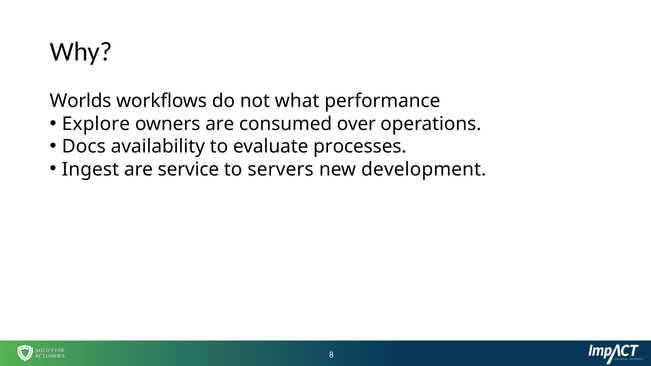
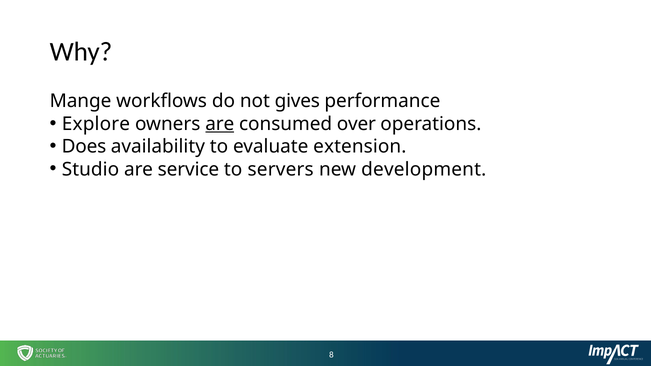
Worlds: Worlds -> Mange (80, 101)
what: what -> gives (297, 101)
are underline: none -> present (220, 124)
Docs: Docs -> Does (84, 147)
processes: processes -> extension (360, 147)
Ingest: Ingest -> Studio (90, 169)
